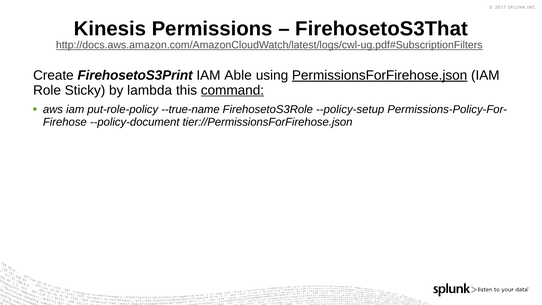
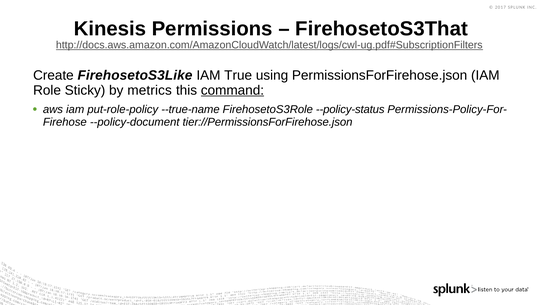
FirehosetoS3Print: FirehosetoS3Print -> FirehosetoS3Like (135, 75)
Able: Able -> True (238, 75)
PermissionsForFirehose.json underline: present -> none (380, 75)
lambda: lambda -> metrics (150, 90)
--policy-setup: --policy-setup -> --policy-status (350, 109)
